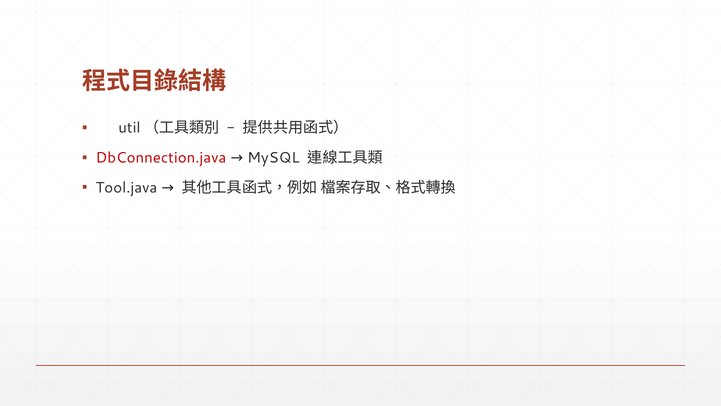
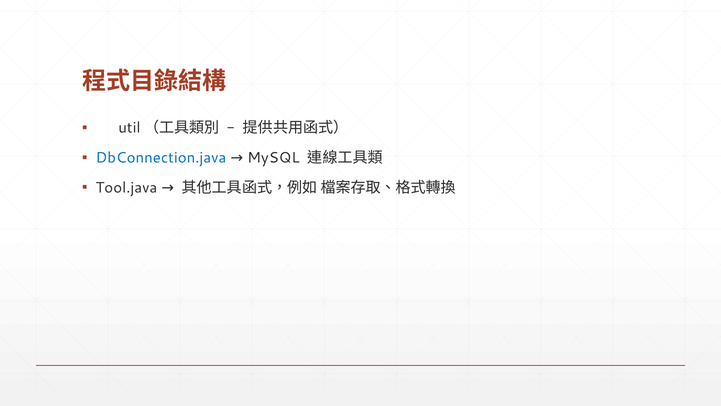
DbConnection.java colour: red -> blue (161, 158)
